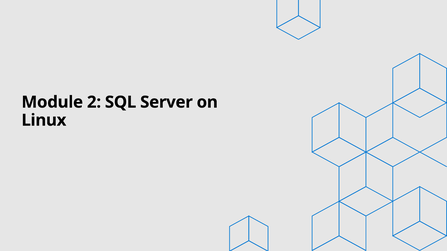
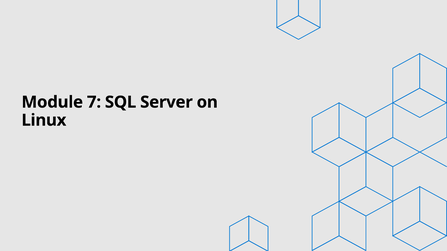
2: 2 -> 7 (94, 102)
